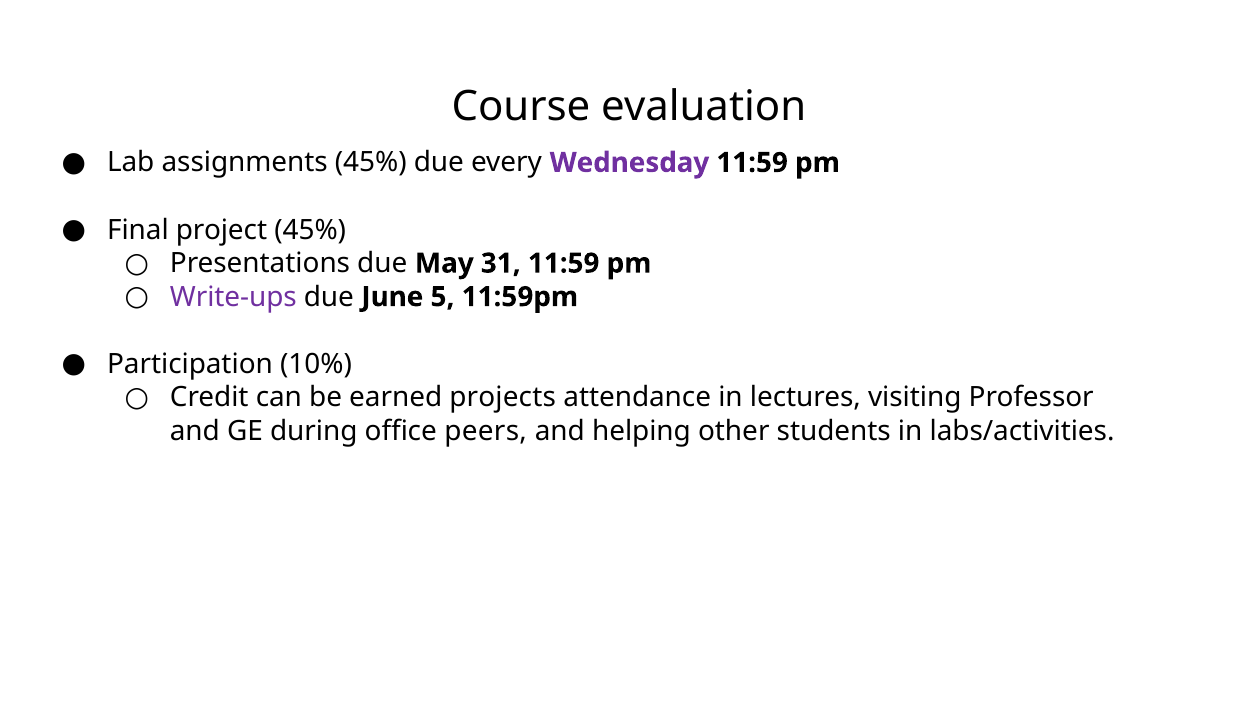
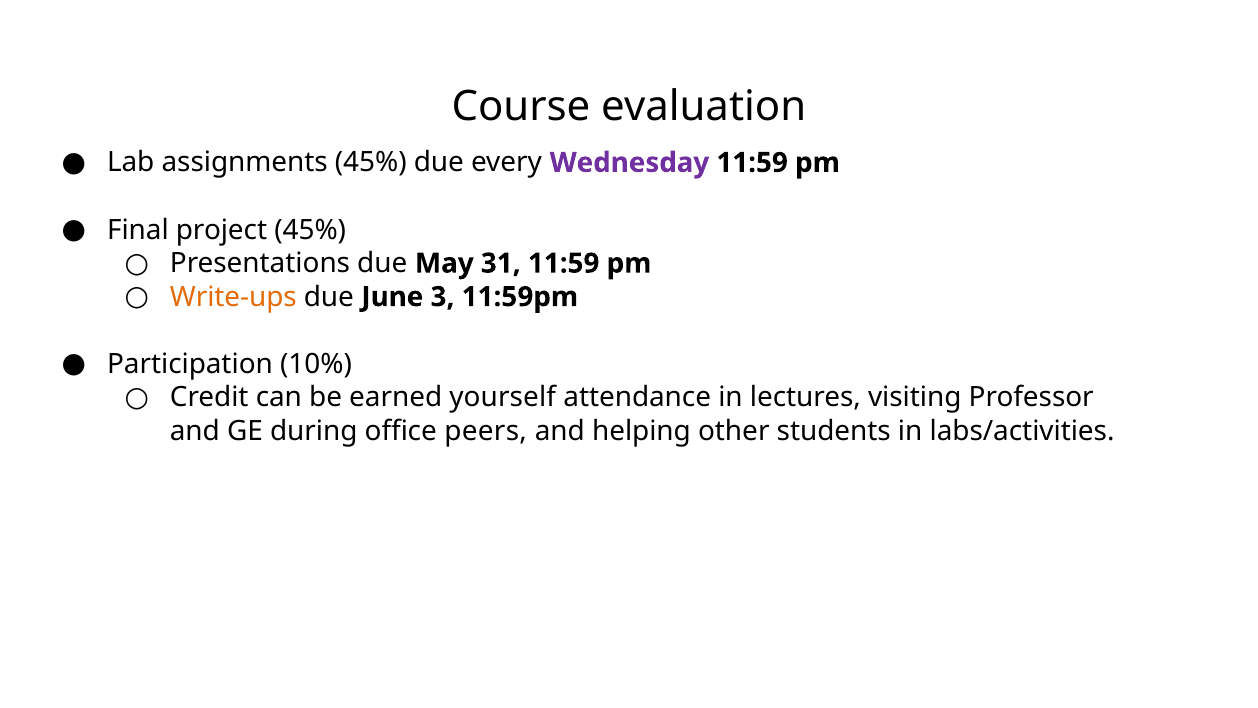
Write-ups colour: purple -> orange (233, 297)
5: 5 -> 3 (442, 297)
projects: projects -> yourself (503, 397)
